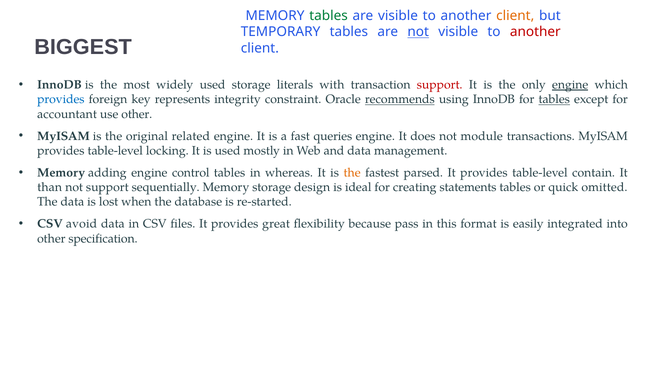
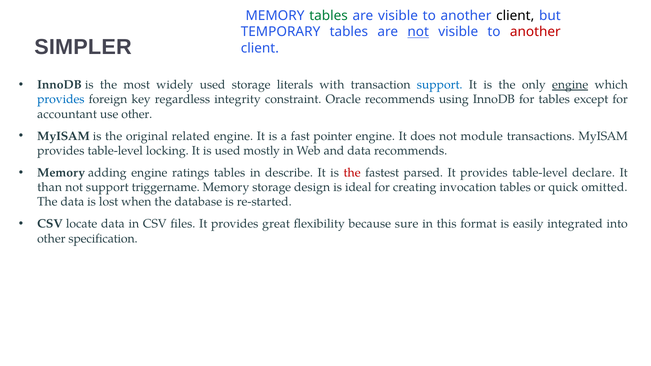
client colour: orange -> black (515, 16)
BIGGEST: BIGGEST -> SIMPLER (83, 47)
support colour: red -> blue (440, 85)
represents: represents -> regardless (182, 100)
recommends underline: present -> none (400, 100)
tables underline: present -> none (554, 100)
queries: queries -> pointer (333, 136)
data management: management -> recommends (411, 151)
control: control -> ratings (191, 173)
whereas: whereas -> describe (289, 173)
the colour: orange -> red (352, 173)
contain: contain -> declare (594, 173)
sequentially: sequentially -> triggername (166, 187)
statements: statements -> invocation (468, 187)
avoid: avoid -> locate (82, 224)
pass: pass -> sure (407, 224)
